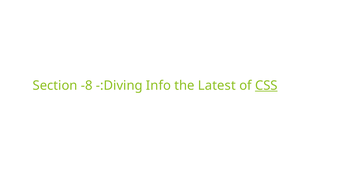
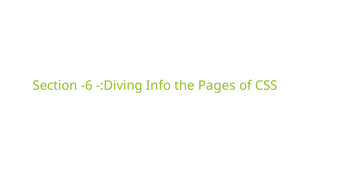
-8: -8 -> -6 (87, 85)
Latest: Latest -> Pages (217, 85)
CSS underline: present -> none (266, 85)
